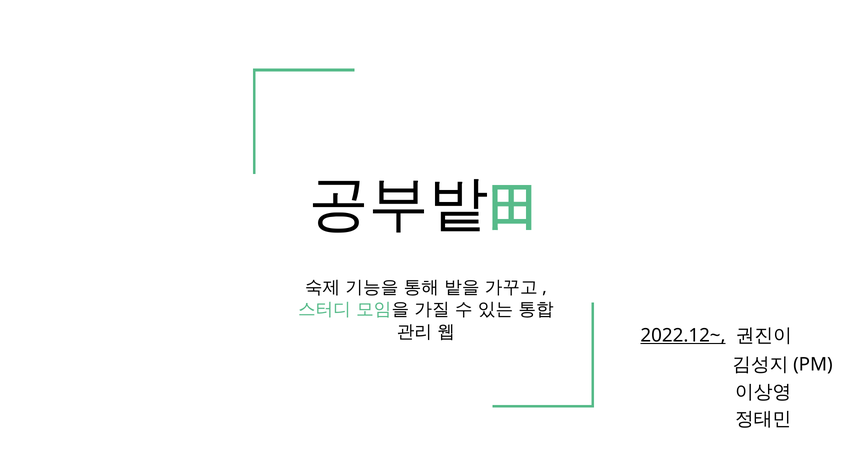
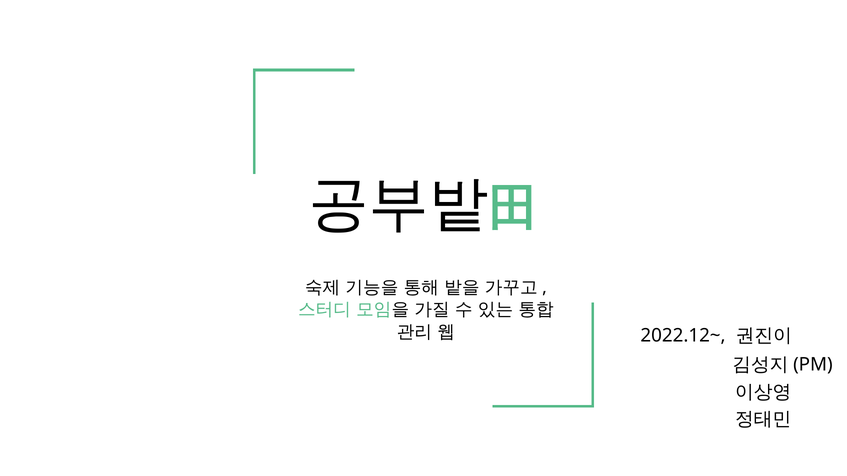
2022.12~ underline: present -> none (683, 336)
